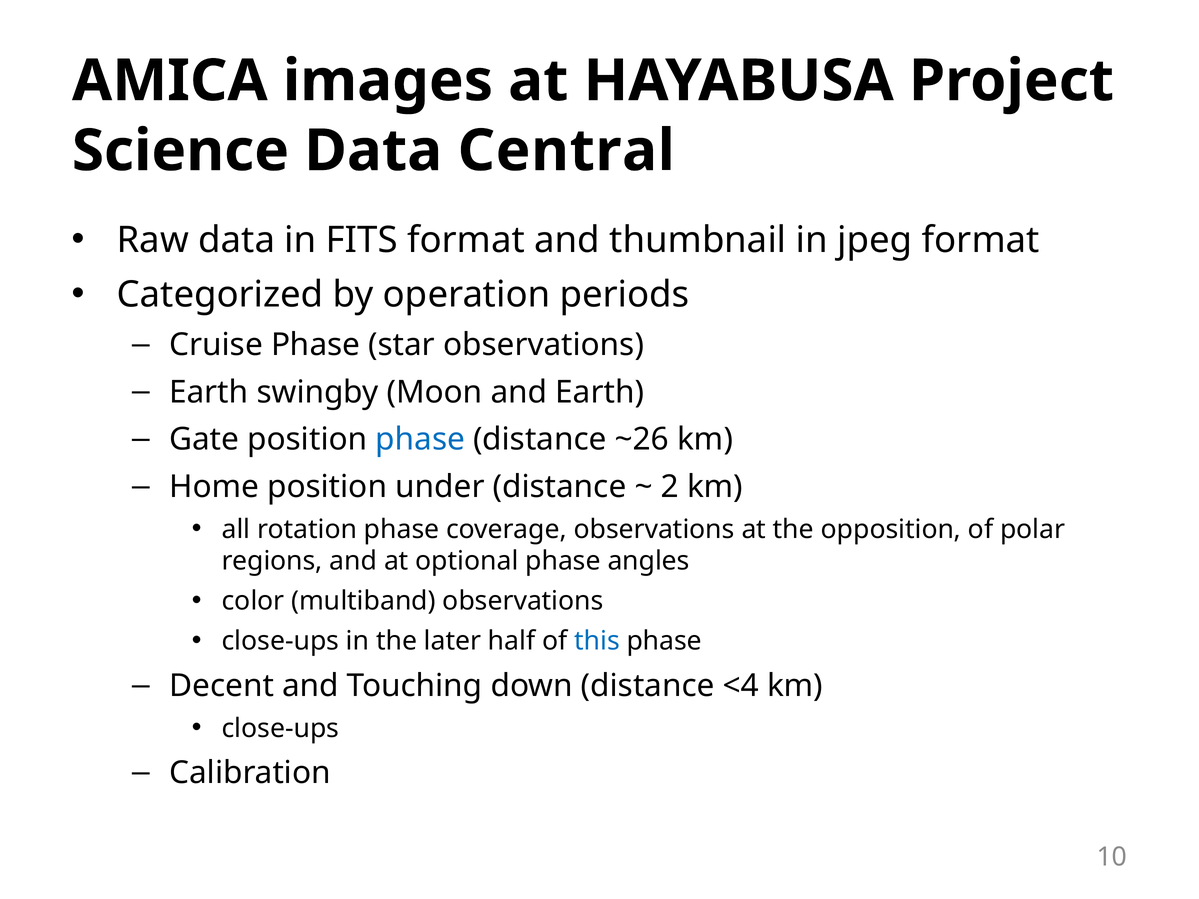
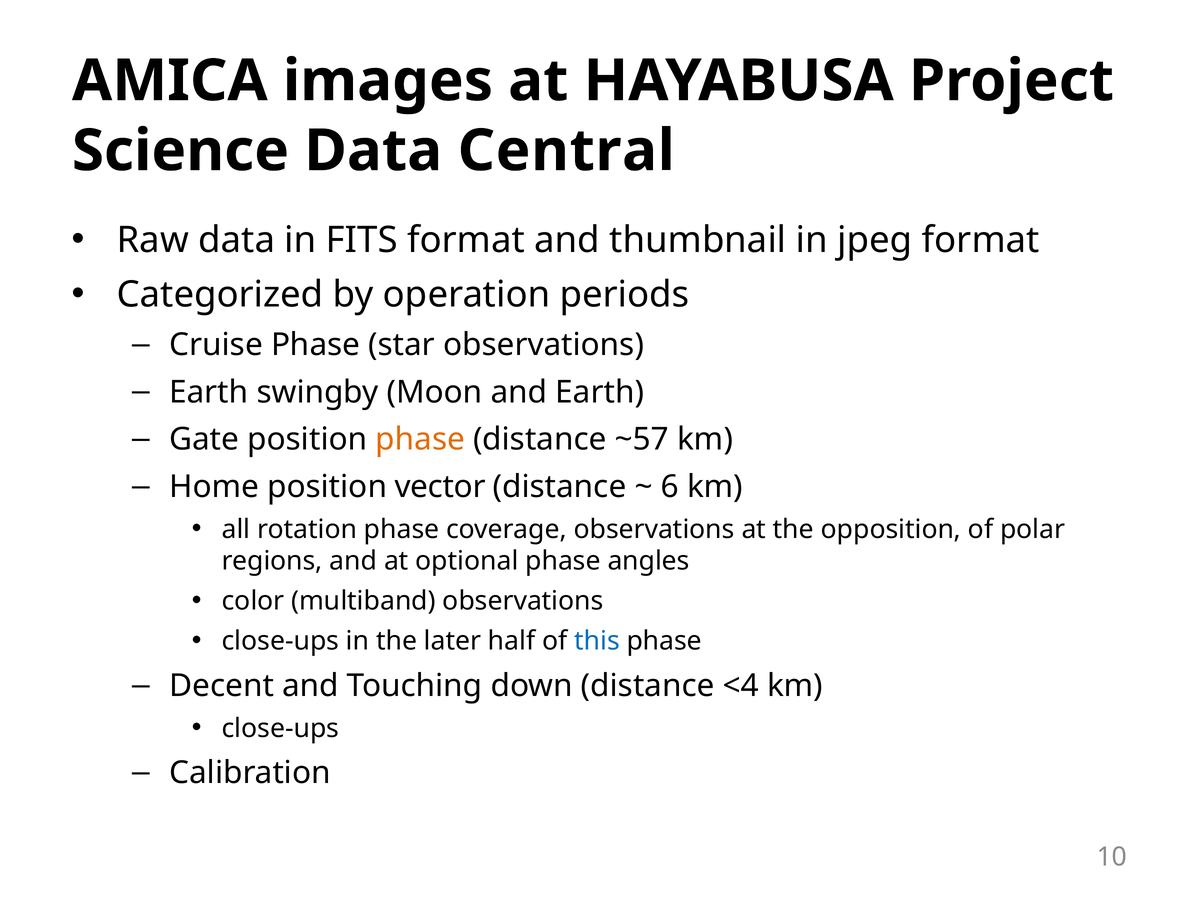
phase colour: blue -> orange (420, 440)
~26: ~26 -> ~57 (642, 440)
under: under -> vector (440, 487)
2: 2 -> 6 (670, 487)
